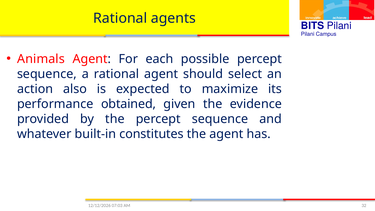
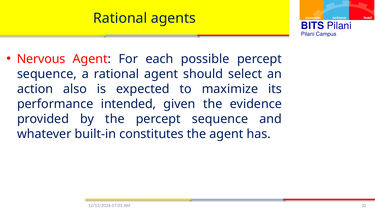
Animals: Animals -> Nervous (41, 59)
obtained: obtained -> intended (128, 104)
